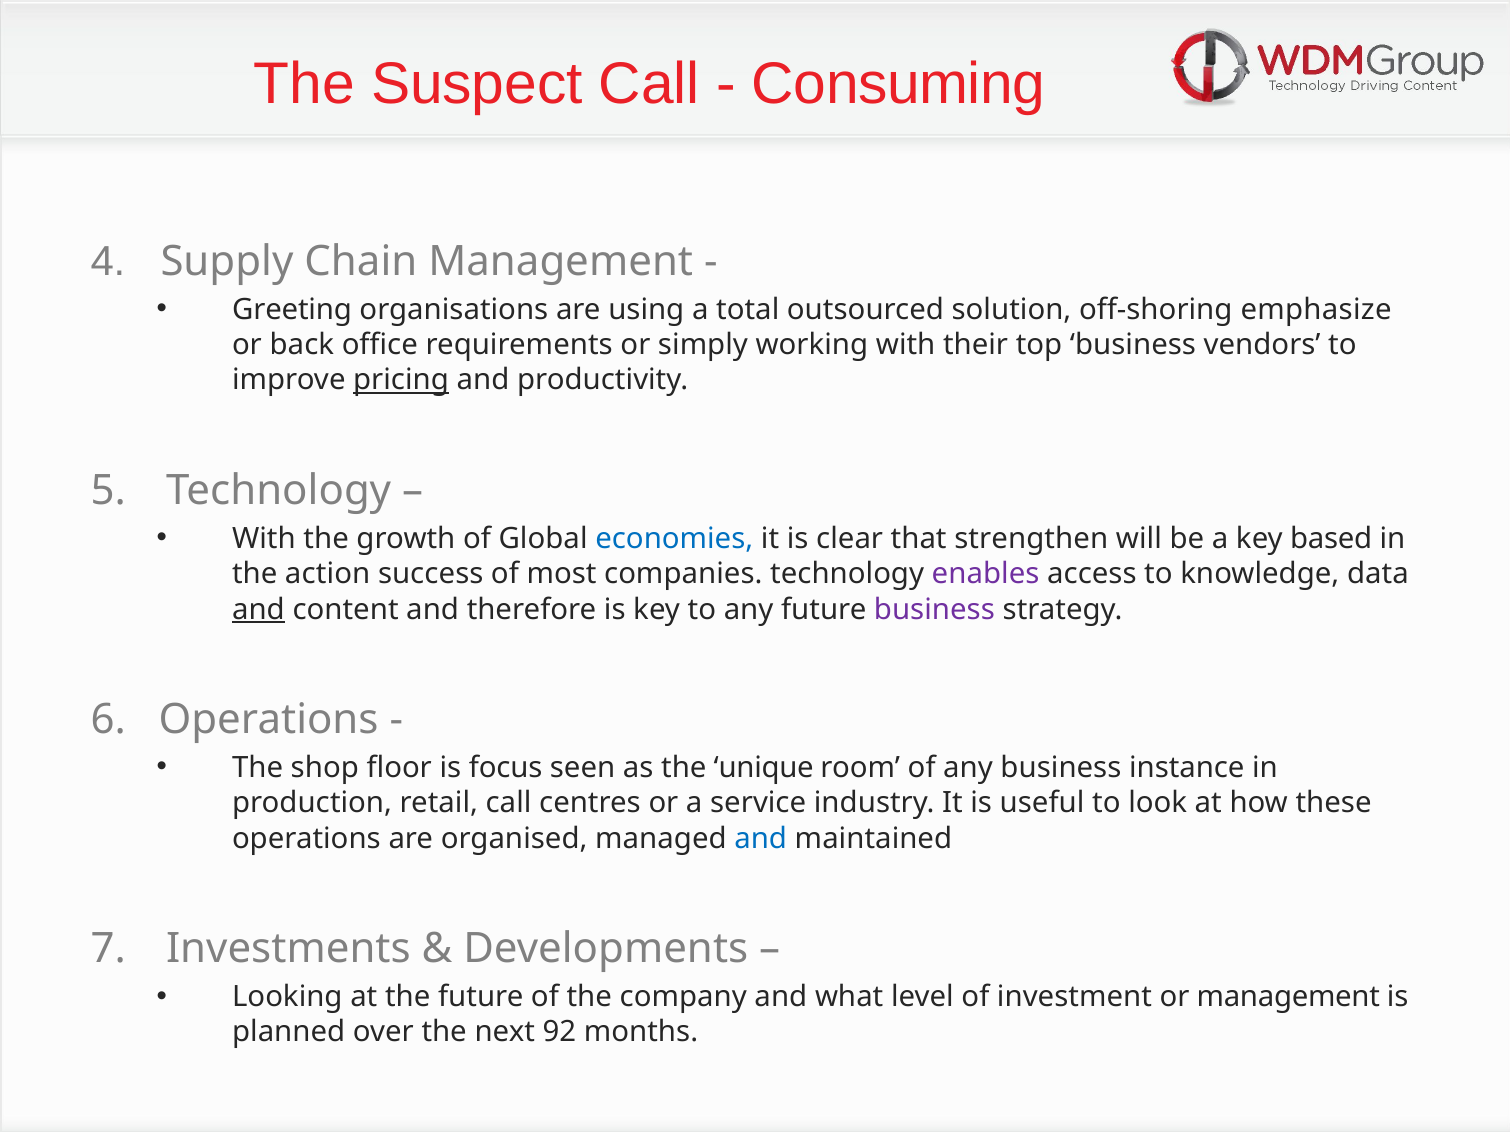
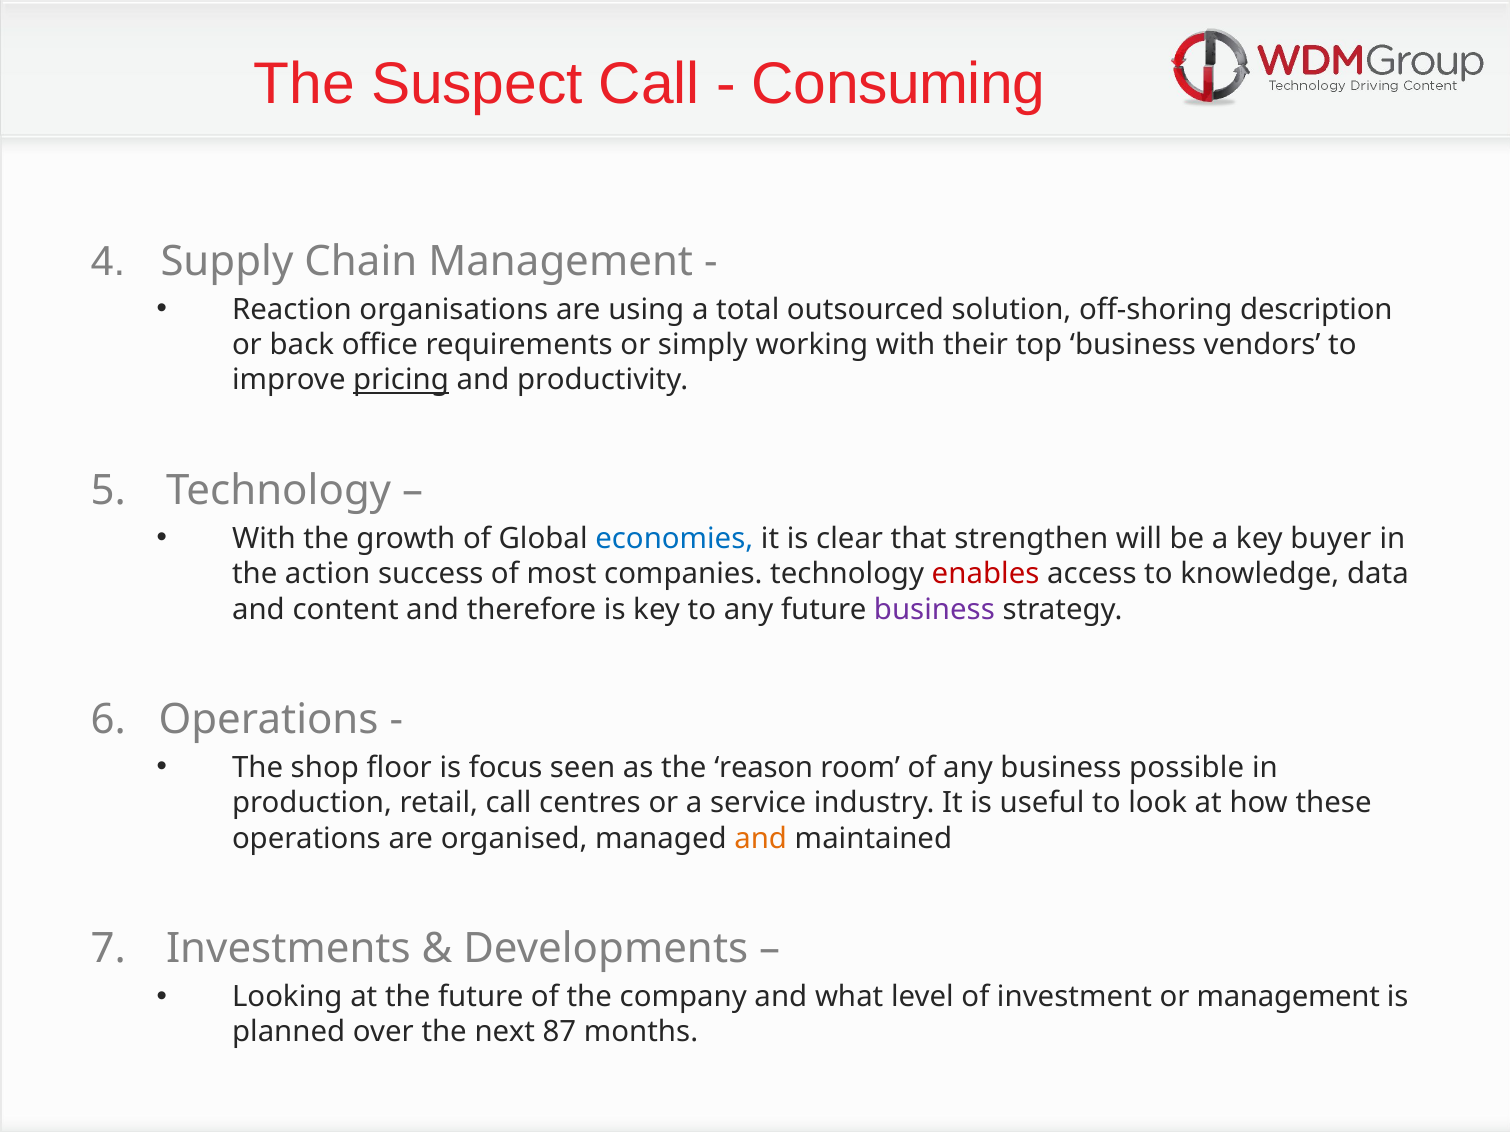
Greeting: Greeting -> Reaction (292, 310)
emphasize: emphasize -> description (1316, 310)
based: based -> buyer (1331, 539)
enables colour: purple -> red (986, 574)
and underline: present -> none (258, 610)
unique: unique -> reason (764, 768)
instance: instance -> possible (1187, 768)
and colour: blue -> orange (761, 839)
92: 92 -> 87 (559, 1033)
